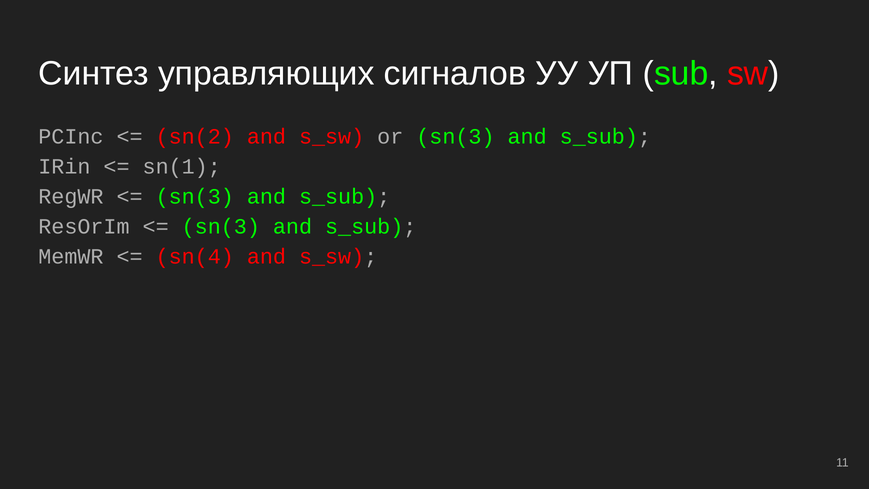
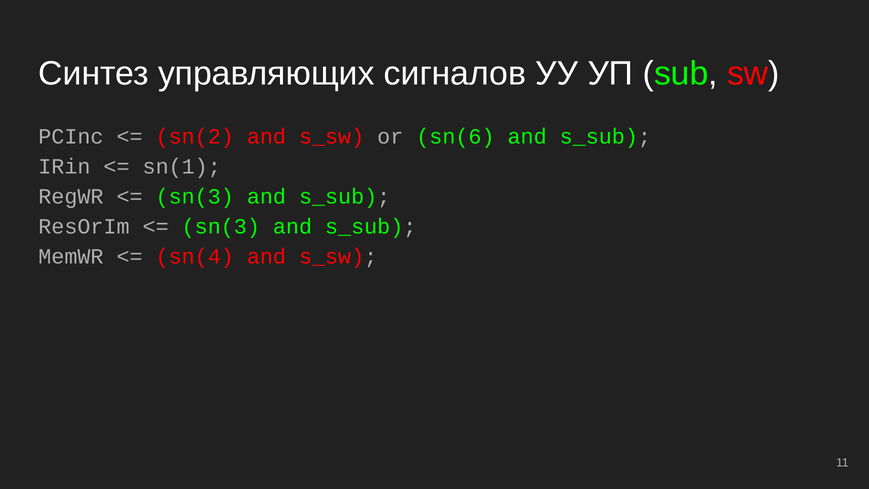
or sn(3: sn(3 -> sn(6 (455, 137)
